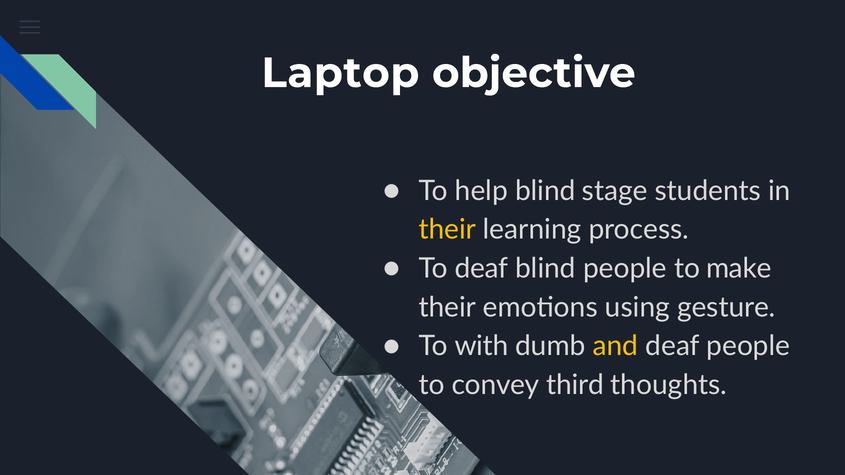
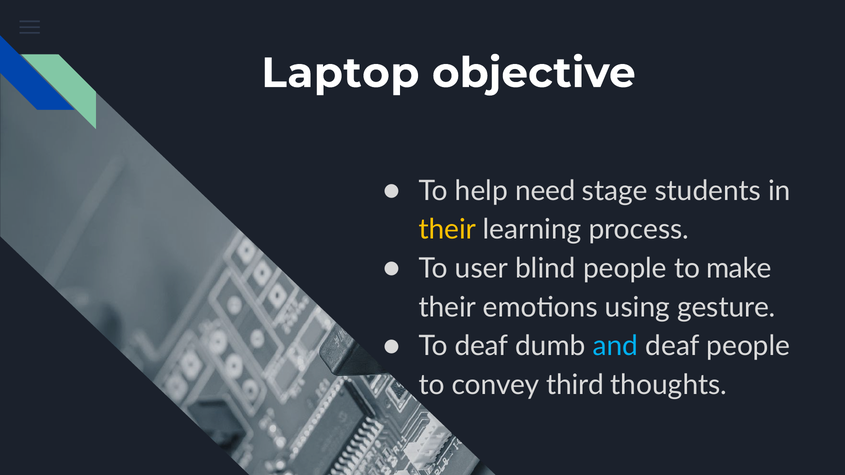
help blind: blind -> need (545, 191)
To deaf: deaf -> user (481, 269)
To with: with -> deaf (481, 346)
and colour: yellow -> light blue (615, 346)
